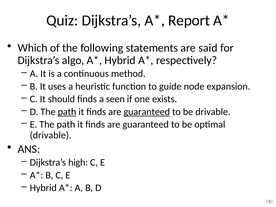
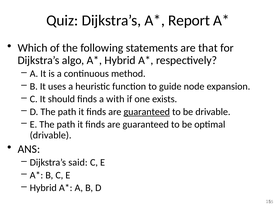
said: said -> that (208, 48)
seen: seen -> with (115, 99)
path underline: present -> none (67, 112)
high: high -> said (78, 162)
